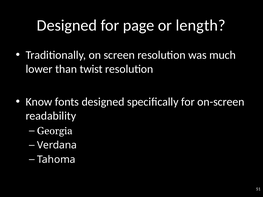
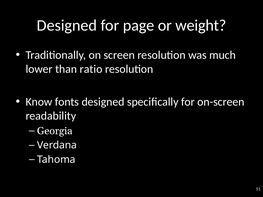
length: length -> weight (201, 25)
twist: twist -> ratio (91, 69)
